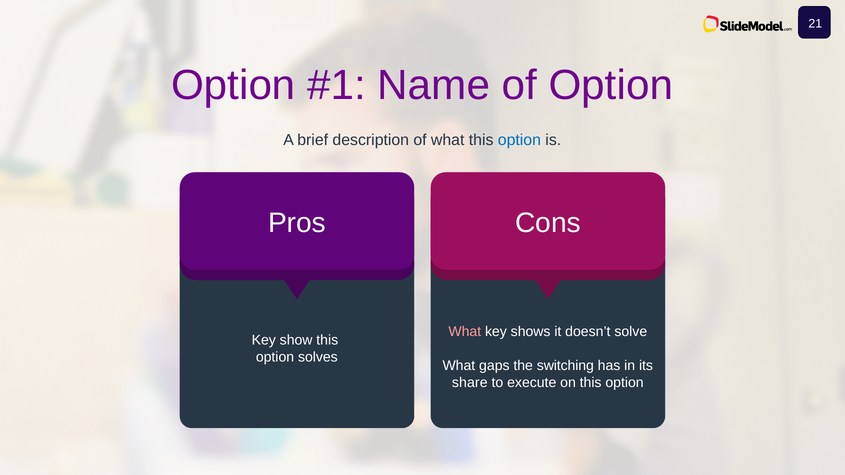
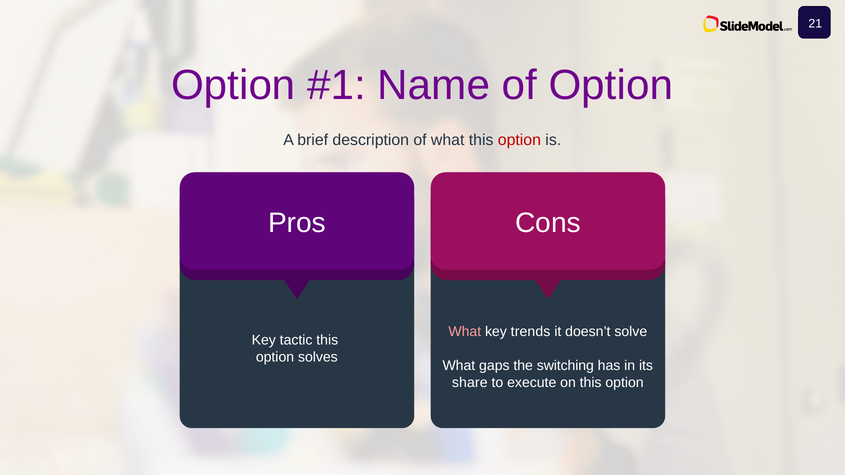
option colour: blue -> red (519, 140)
shows: shows -> trends (531, 332)
show: show -> tactic (296, 340)
